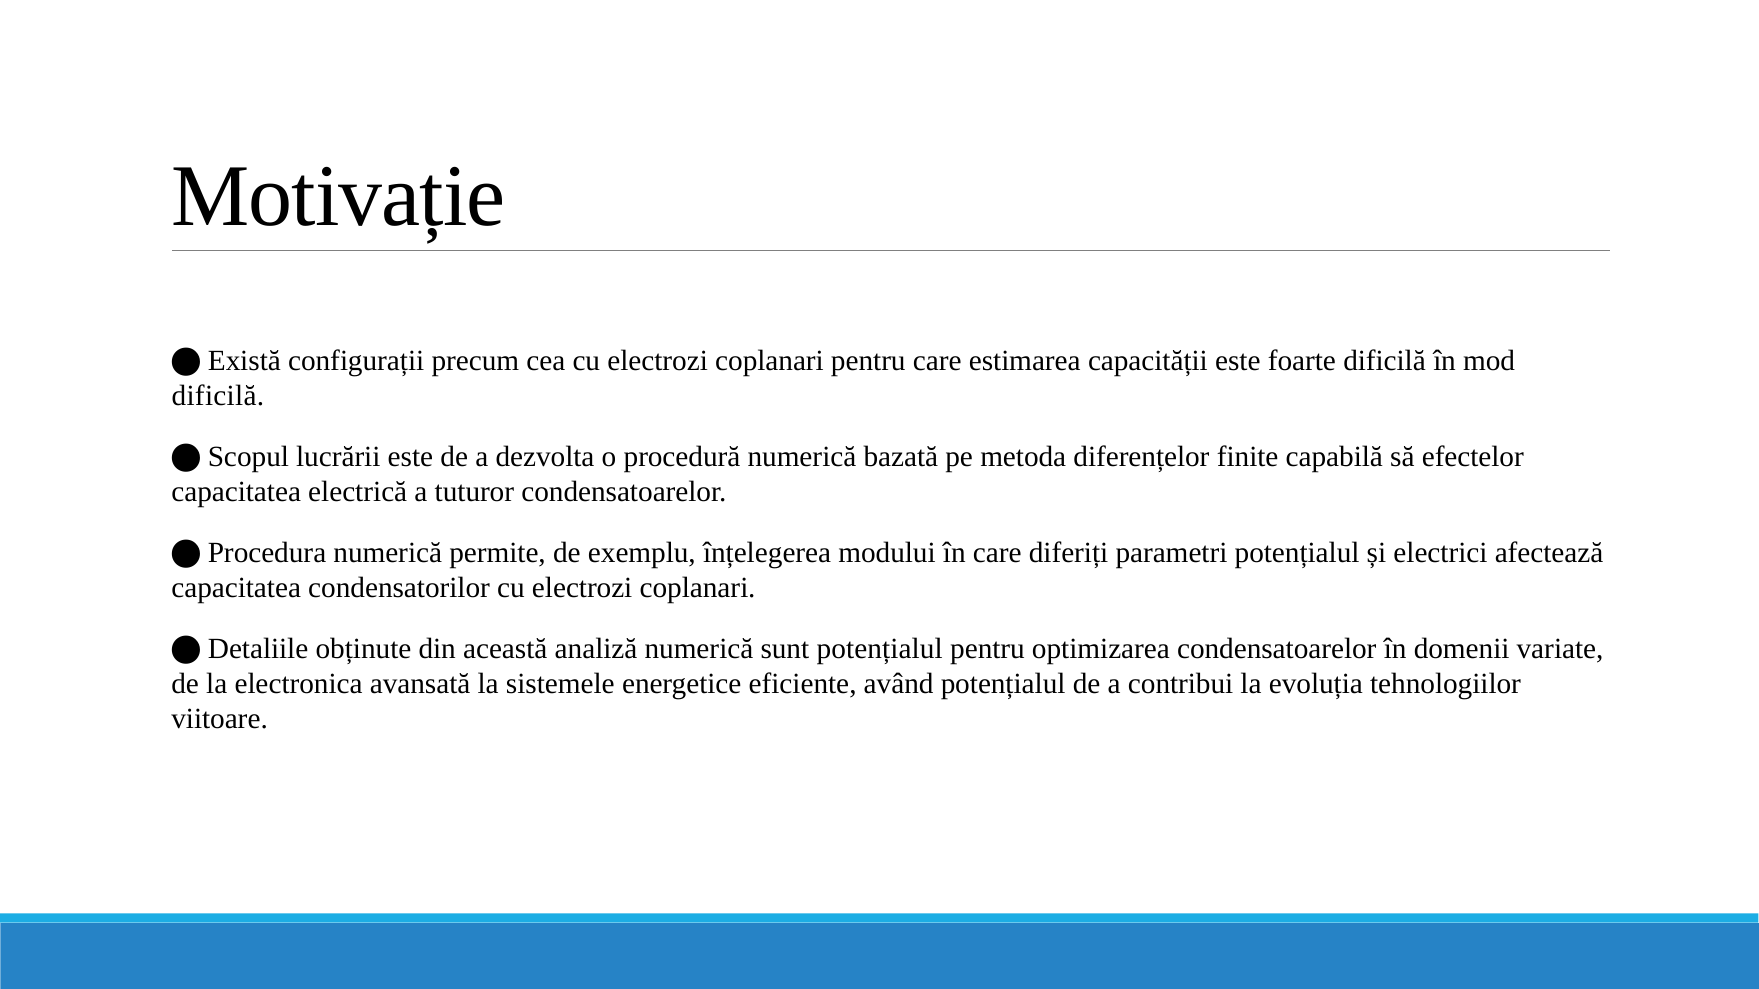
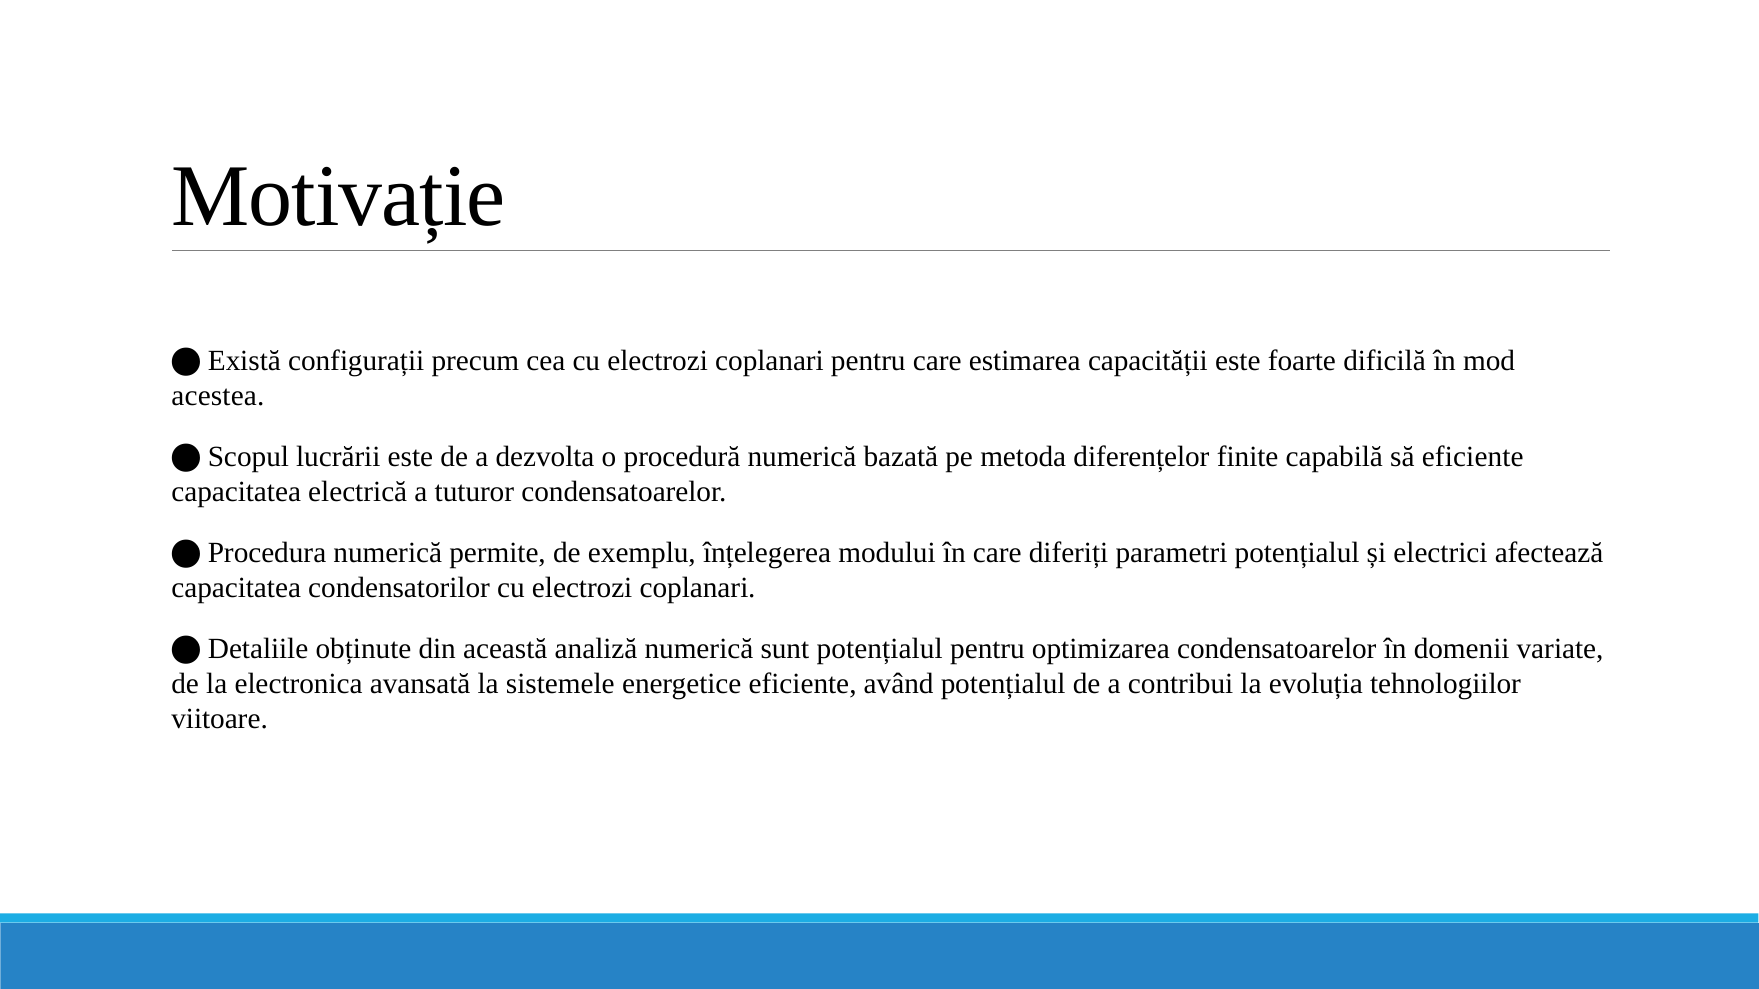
dificilă: dificilă -> acestea (218, 396)
să efectelor: efectelor -> eficiente (1473, 457)
